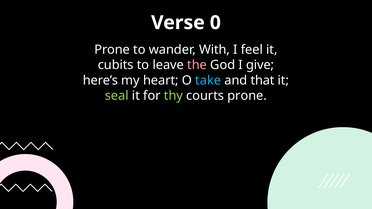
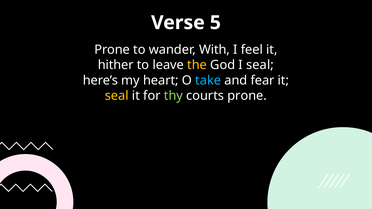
0: 0 -> 5 (215, 23)
cubits: cubits -> hither (116, 65)
the colour: pink -> yellow (197, 65)
I give: give -> seal (260, 65)
that: that -> fear (263, 80)
seal colour: light green -> yellow (117, 96)
